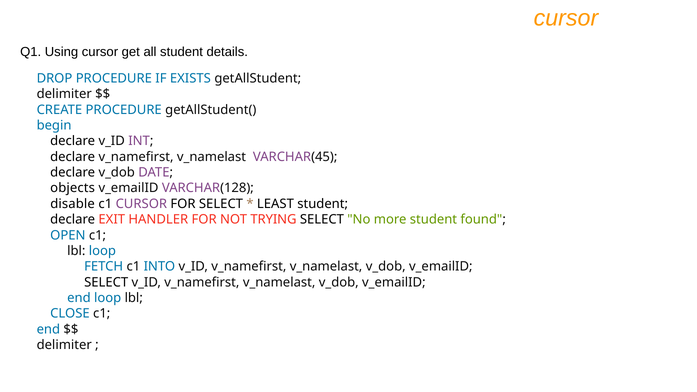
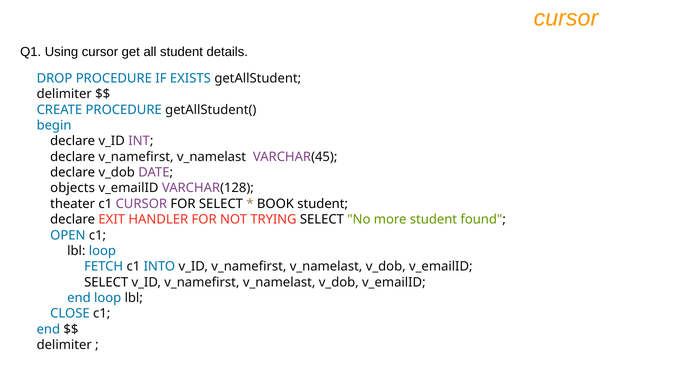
disable: disable -> theater (73, 204)
LEAST: LEAST -> BOOK (275, 204)
